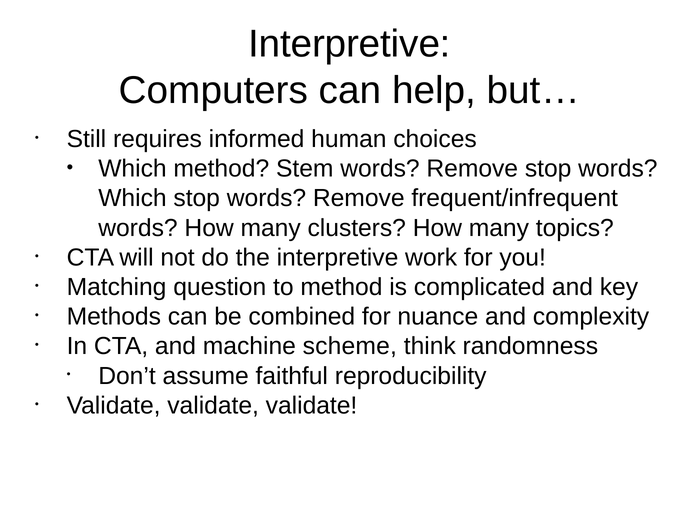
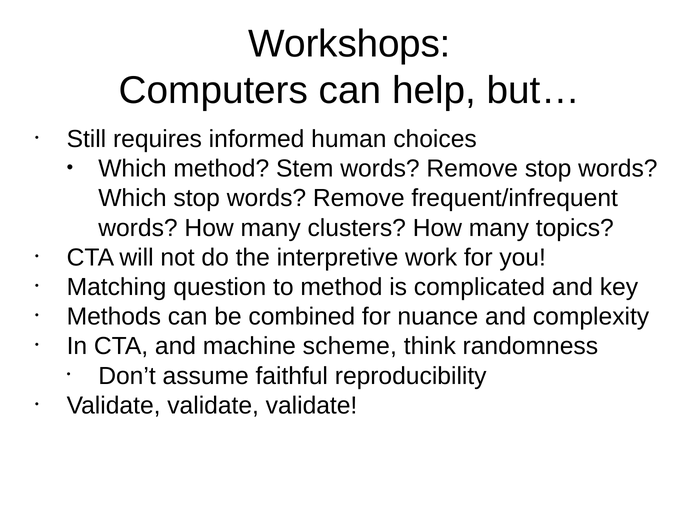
Interpretive: Interpretive -> Workshops (349, 44)
